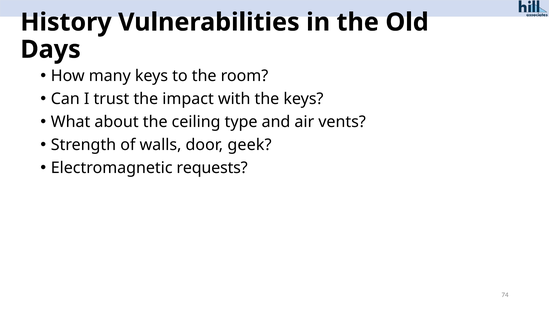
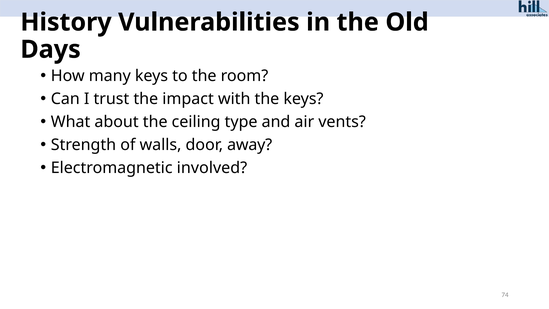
geek: geek -> away (250, 145)
requests: requests -> involved (212, 168)
